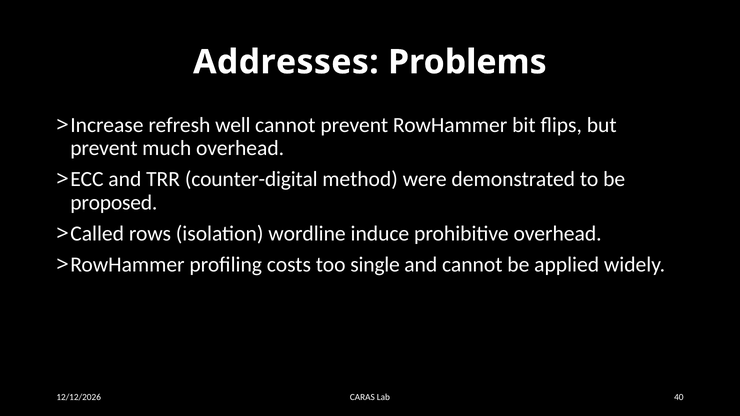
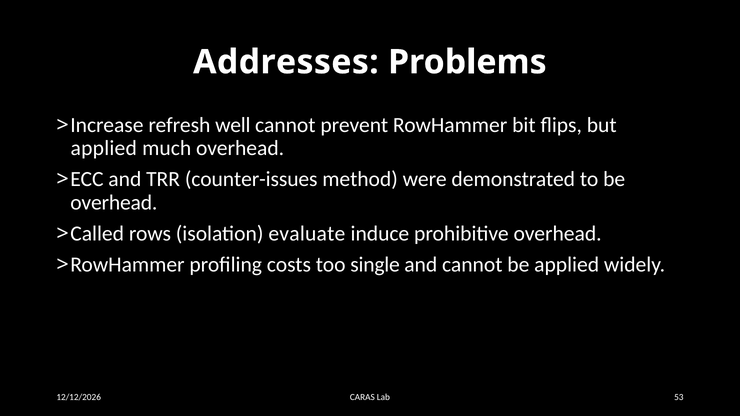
prevent: prevent -> applied (104, 148)
counter-digital: counter-digital -> counter-issues (251, 179)
proposed: proposed -> overhead (114, 203)
wordline: wordline -> evaluate (307, 234)
40: 40 -> 53 (679, 397)
